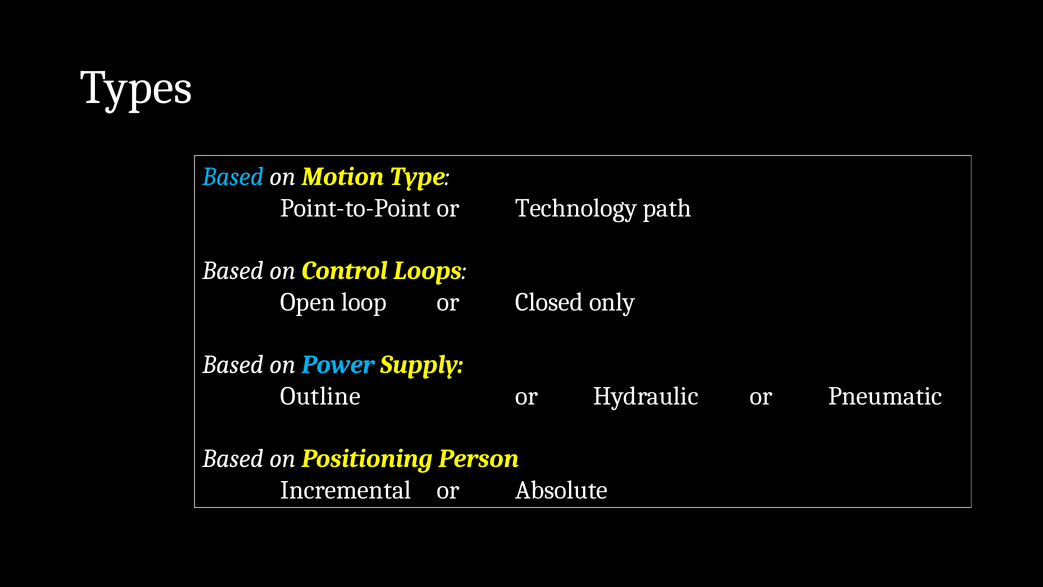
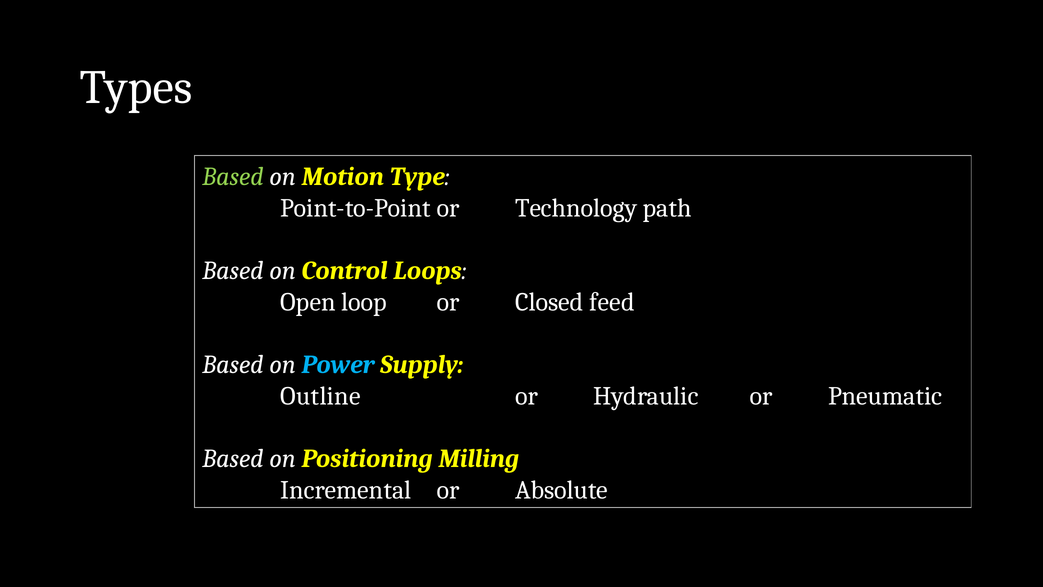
Based colour: light blue -> light green (233, 177)
only: only -> feed (612, 302)
Person: Person -> Milling (479, 458)
